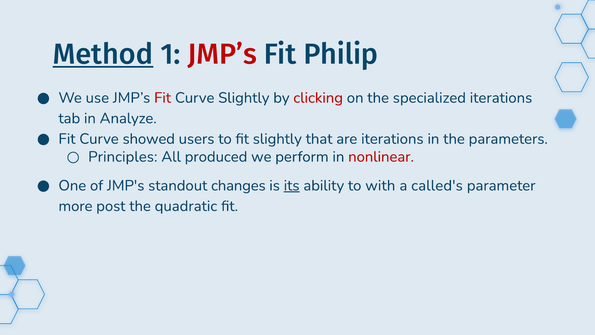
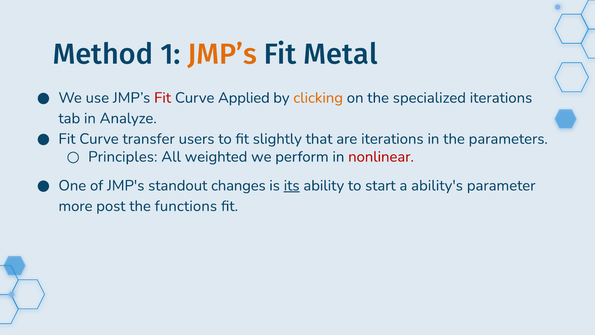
Method underline: present -> none (103, 54)
JMP’s colour: red -> orange (222, 54)
Philip: Philip -> Metal (341, 54)
Curve Slightly: Slightly -> Applied (244, 98)
clicking colour: red -> orange (318, 98)
showed: showed -> transfer (149, 139)
produced: produced -> weighted (216, 157)
with: with -> start (380, 185)
called's: called's -> ability's (437, 185)
quadratic: quadratic -> functions (186, 206)
